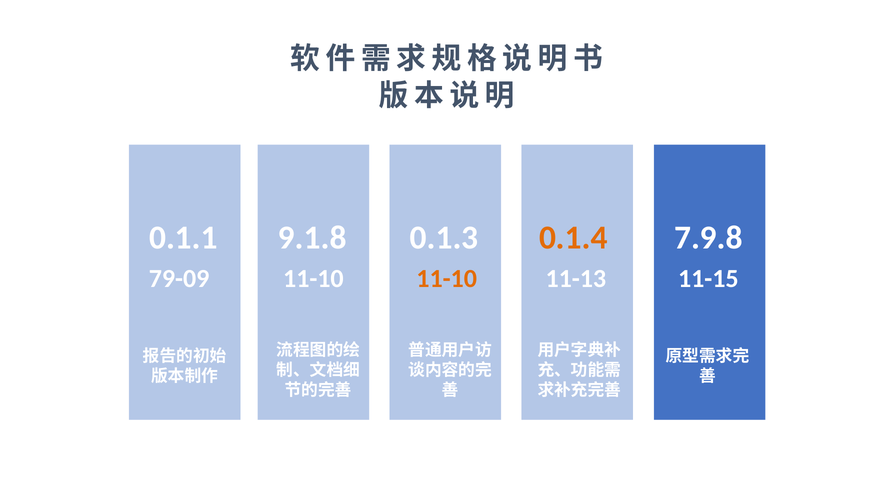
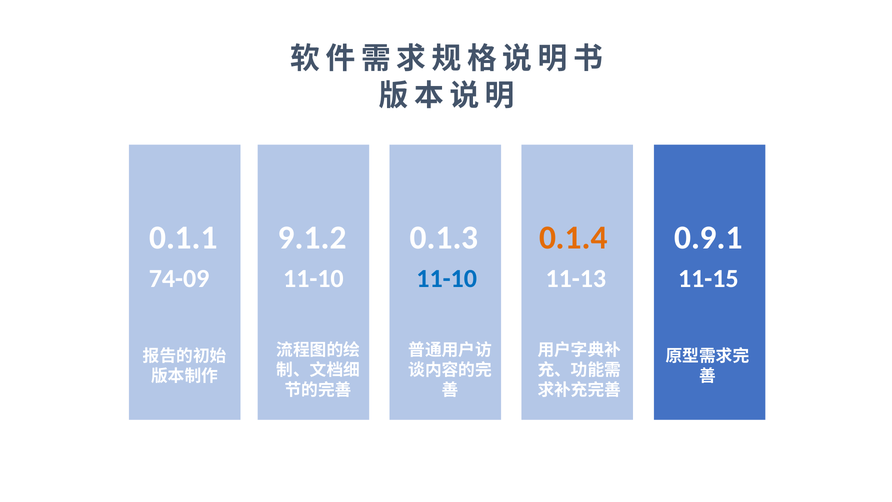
9.1.8: 9.1.8 -> 9.1.2 (312, 238)
7.9.8: 7.9.8 -> 0.9.1 (708, 238)
79-09: 79-09 -> 74-09 (179, 279)
11-10 colour: orange -> blue (447, 279)
